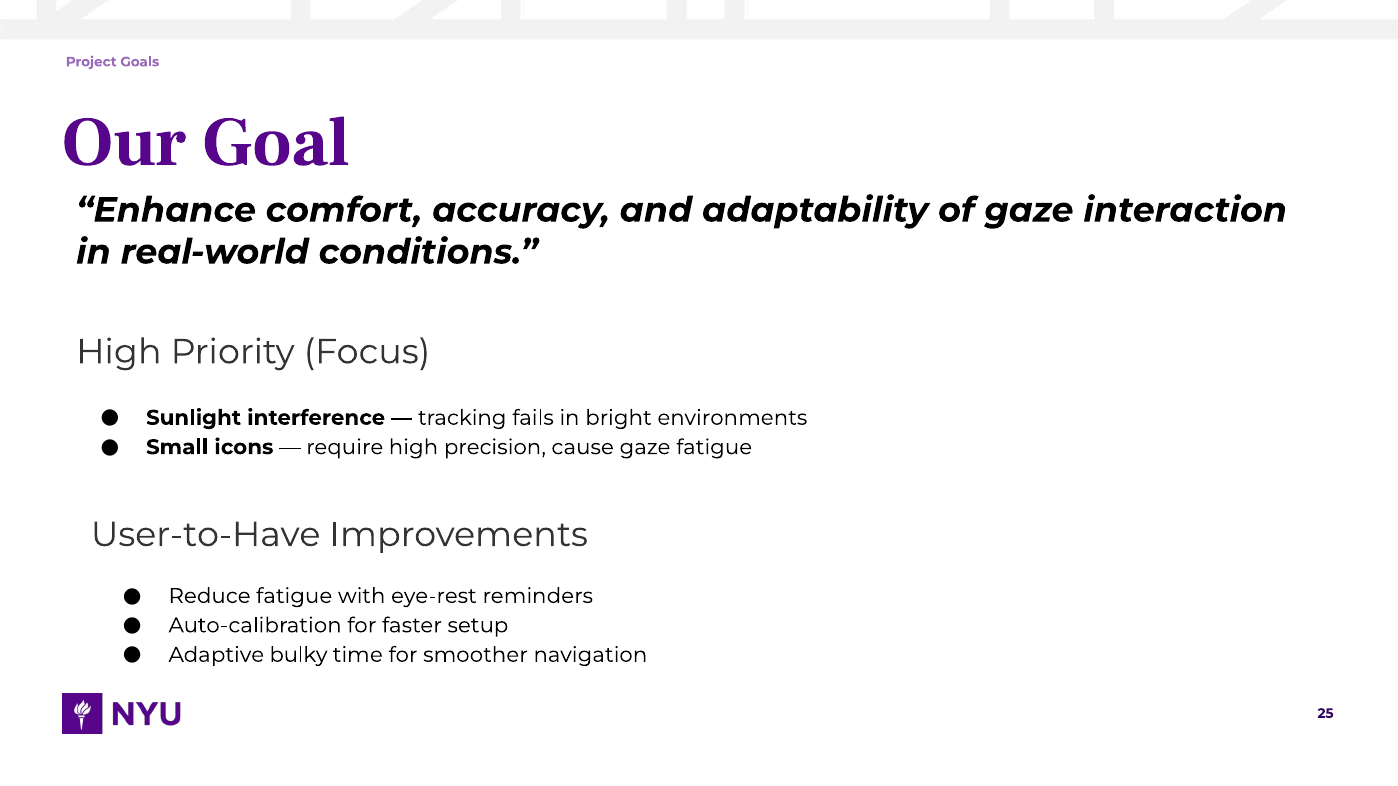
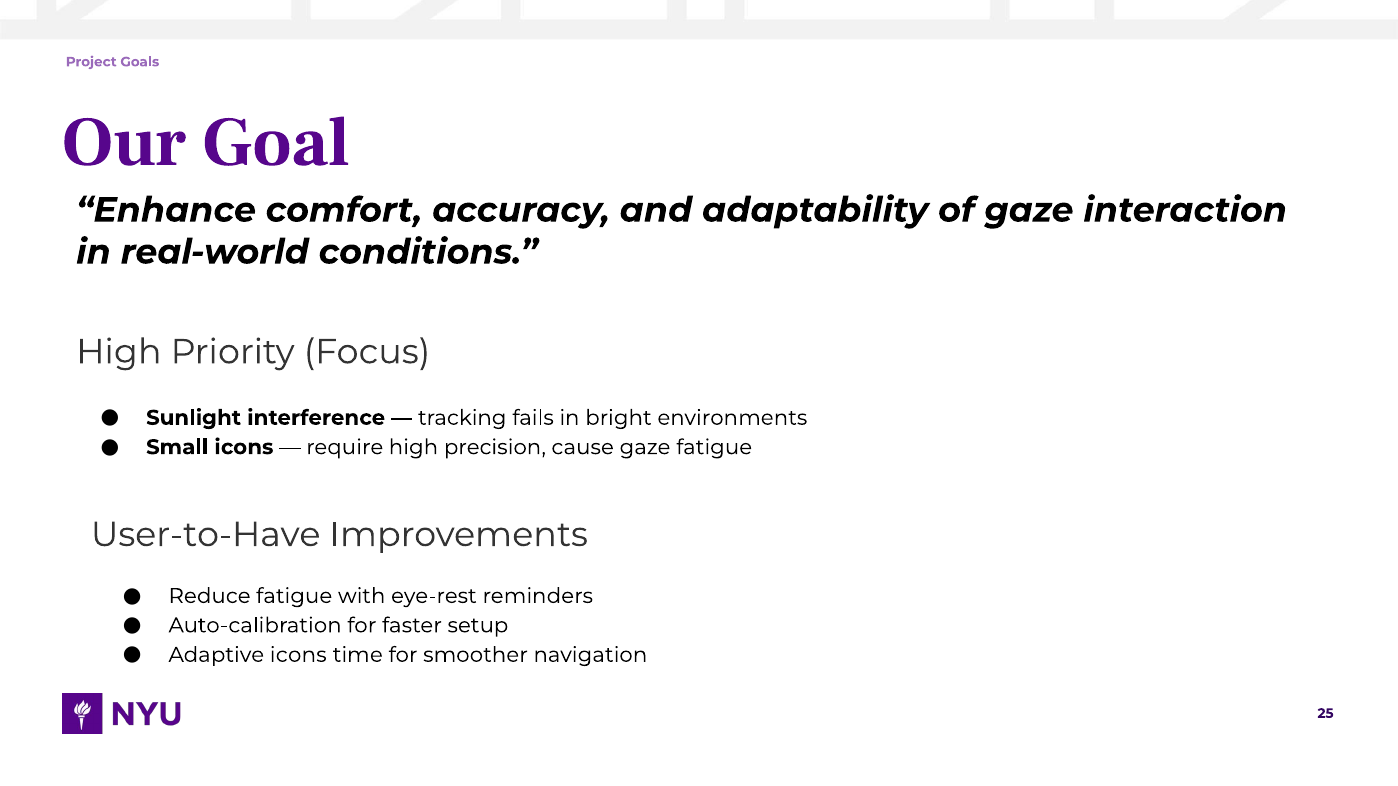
Adaptive bulky: bulky -> icons (298, 655)
